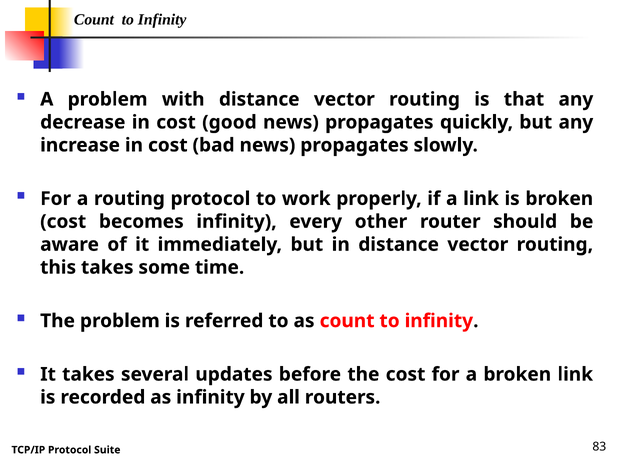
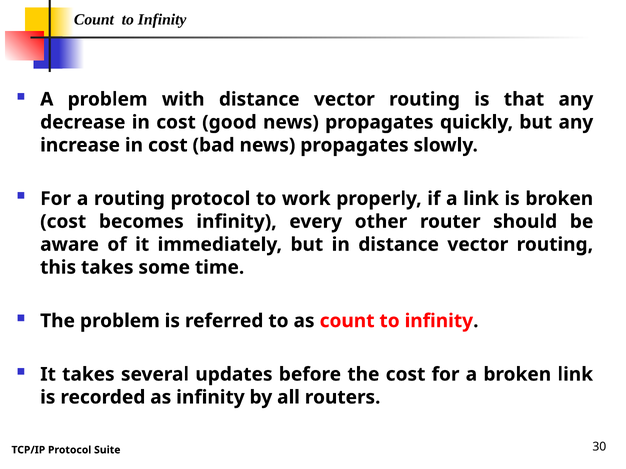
83: 83 -> 30 (599, 447)
